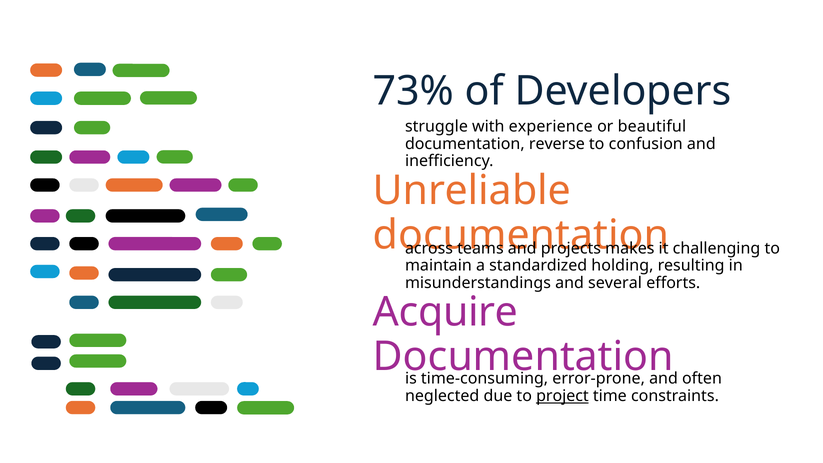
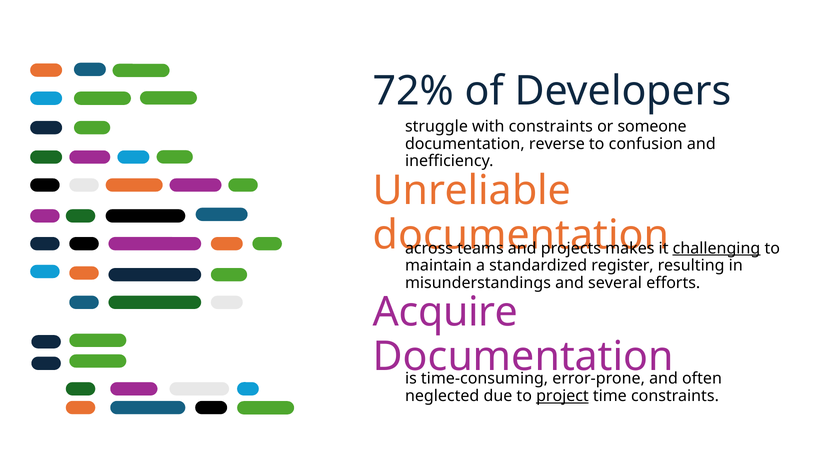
73%: 73% -> 72% (414, 91)
with experience: experience -> constraints (551, 127)
beautiful: beautiful -> someone (652, 127)
challenging underline: none -> present (716, 248)
holding: holding -> register (622, 266)
